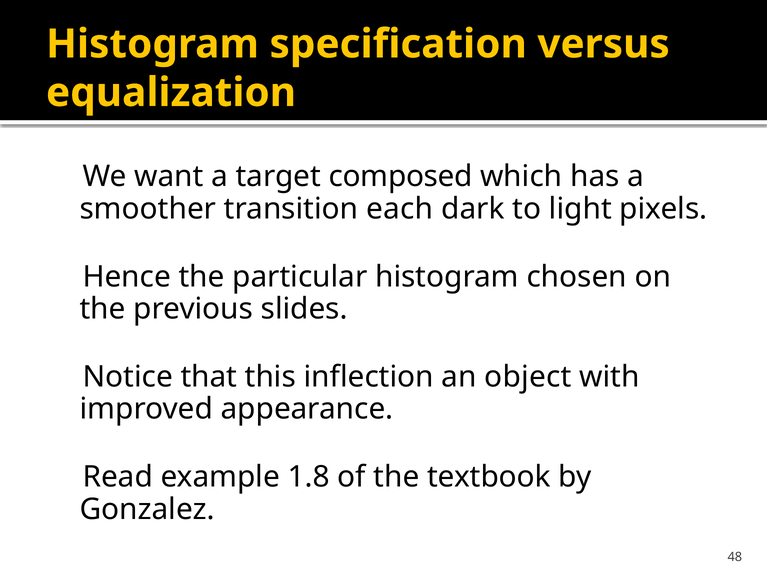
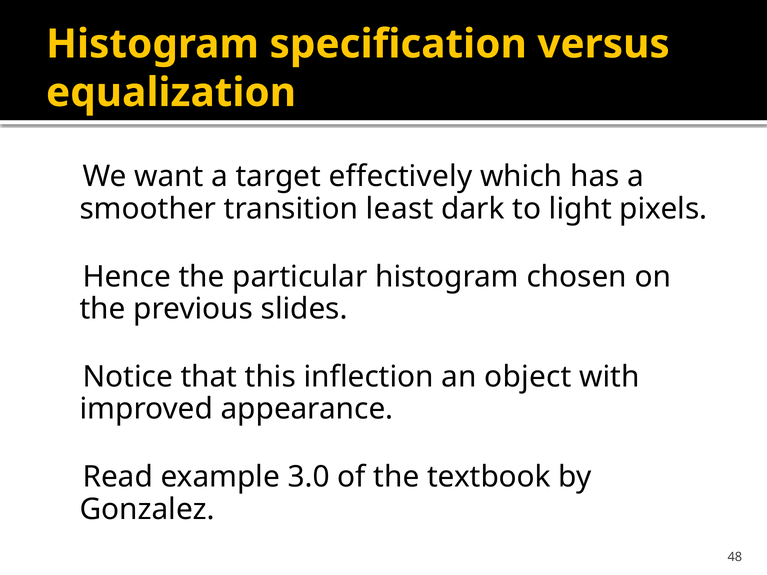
composed: composed -> effectively (400, 177)
each: each -> least (400, 209)
1.8: 1.8 -> 3.0 (309, 477)
